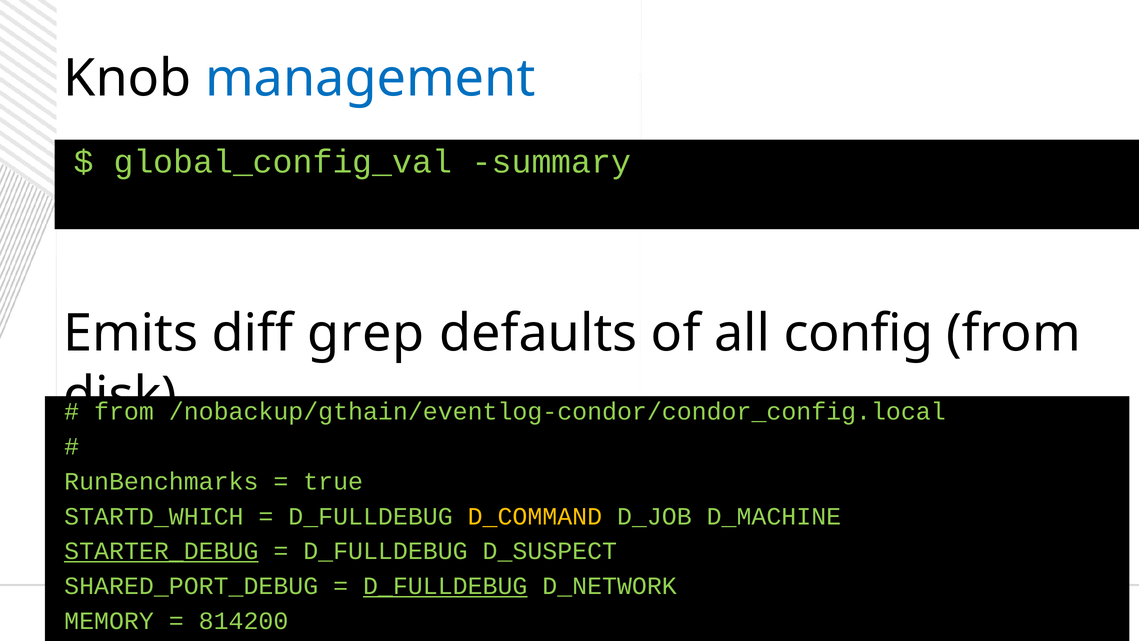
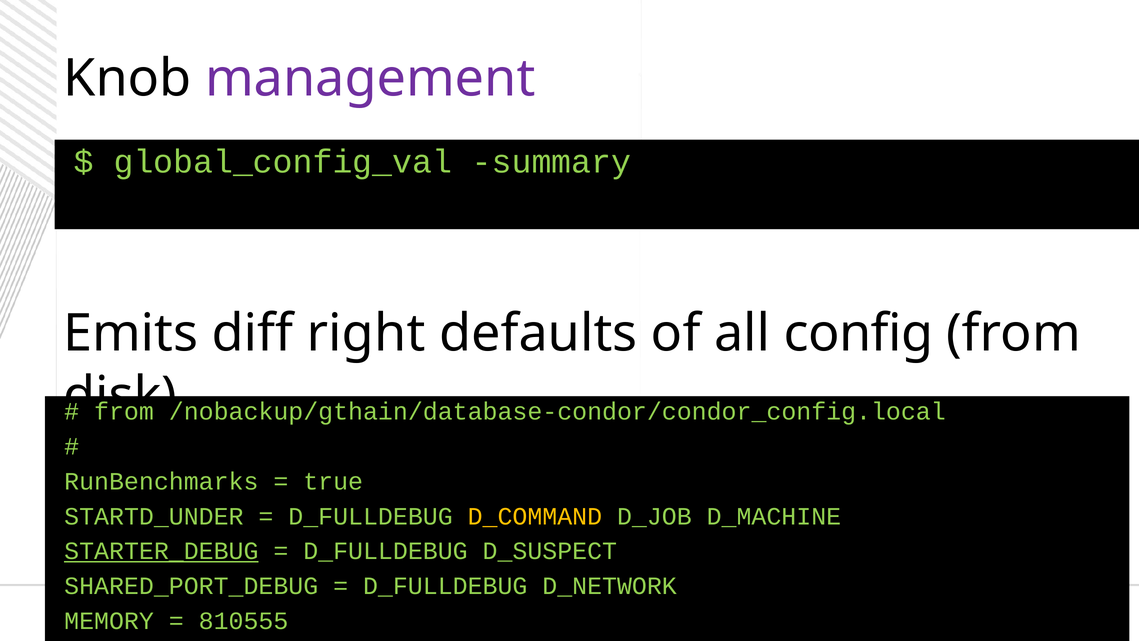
management colour: blue -> purple (370, 79)
grep: grep -> right (366, 333)
/nobackup/gthain/eventlog-condor/condor_config.local: /nobackup/gthain/eventlog-condor/condor_config.local -> /nobackup/gthain/database-condor/condor_config.local (557, 411)
STARTD_WHICH: STARTD_WHICH -> STARTD_UNDER (154, 516)
D_FULLDEBUG underline: present -> none (445, 586)
814200: 814200 -> 810555 (244, 621)
